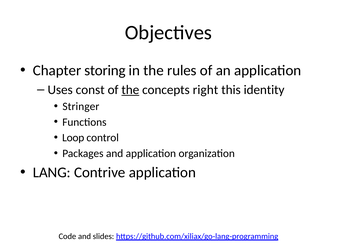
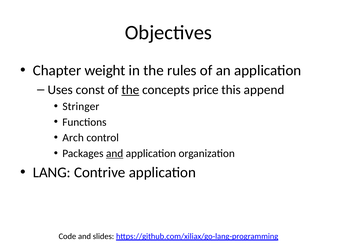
storing: storing -> weight (105, 71)
right: right -> price (206, 90)
identity: identity -> append (264, 90)
Loop: Loop -> Arch (73, 138)
and underline: none -> present (115, 154)
